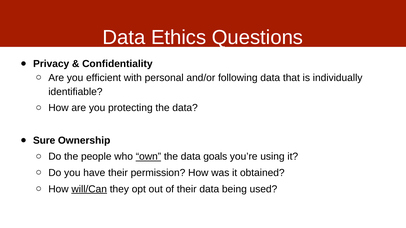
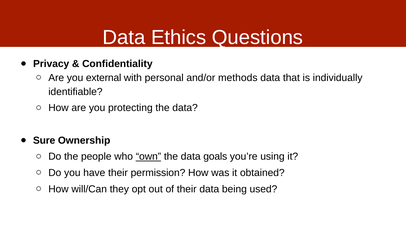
efficient: efficient -> external (104, 78)
following: following -> methods (238, 78)
will/Can underline: present -> none (89, 189)
